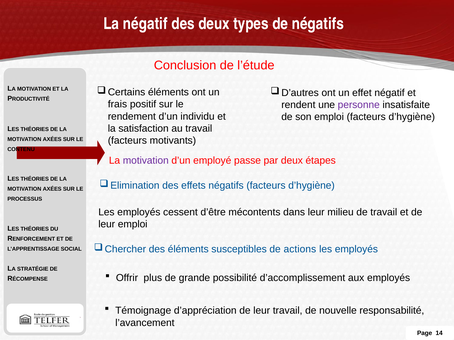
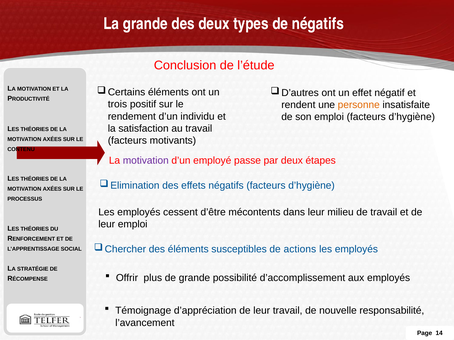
La négatif: négatif -> grande (145, 24)
frais: frais -> trois (117, 104)
personne colour: purple -> orange (359, 105)
